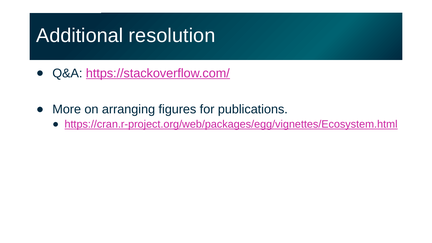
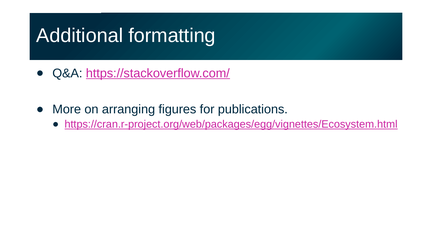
resolution: resolution -> formatting (172, 35)
